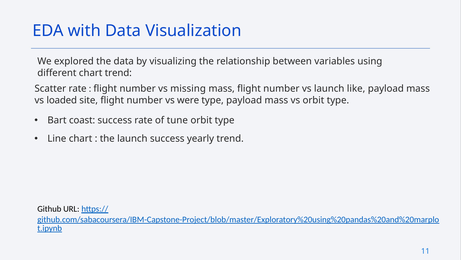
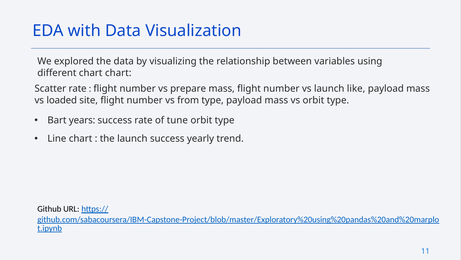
chart trend: trend -> chart (118, 73)
missing: missing -> prepare (188, 88)
were: were -> from (188, 100)
coast: coast -> years (82, 120)
